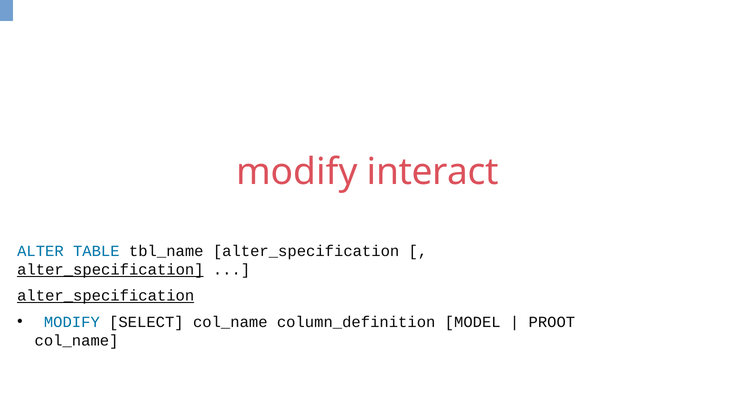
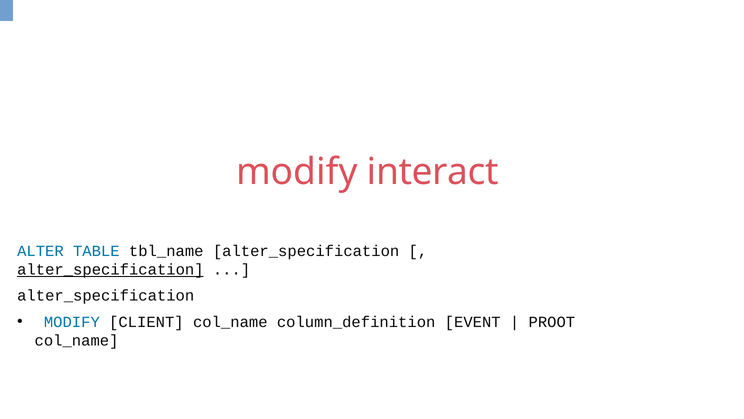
alter_specification underline: present -> none (106, 296)
SELECT: SELECT -> CLIENT (146, 322)
MODEL: MODEL -> EVENT (473, 322)
